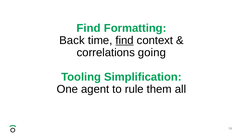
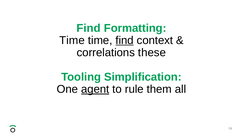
Back: Back -> Time (72, 40)
going: going -> these (152, 52)
agent underline: none -> present (95, 89)
